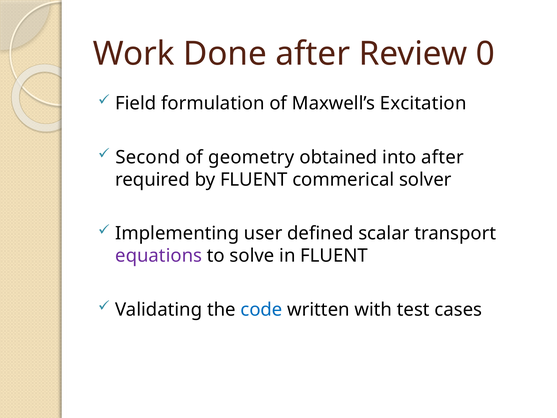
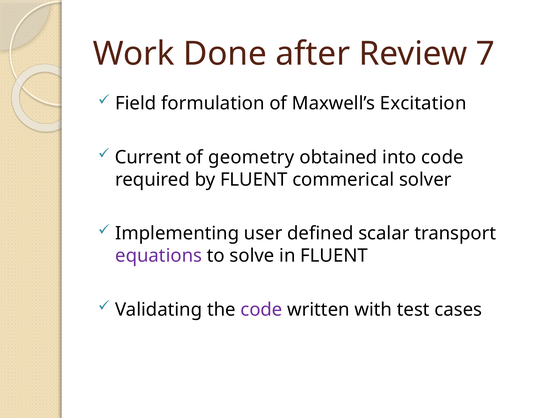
0: 0 -> 7 (485, 54)
Second: Second -> Current (148, 157)
into after: after -> code (442, 157)
code colour: blue -> purple (261, 310)
